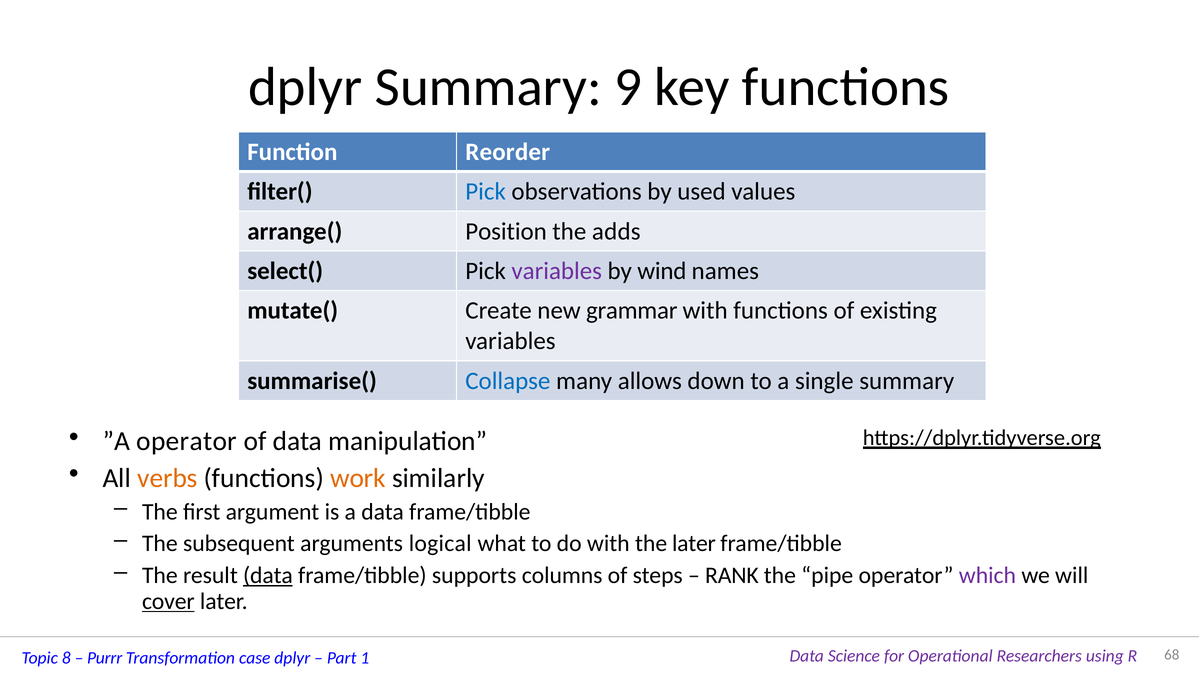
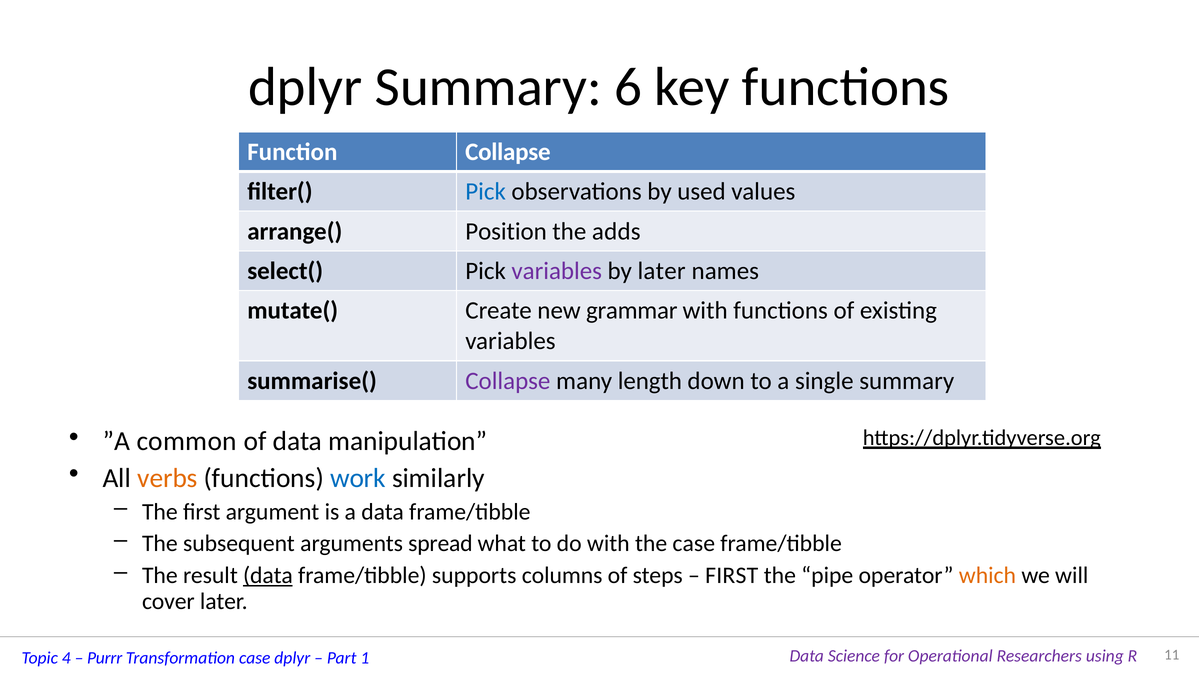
9: 9 -> 6 (628, 87)
Function Reorder: Reorder -> Collapse (508, 152)
by wind: wind -> later (662, 271)
Collapse colour: blue -> purple (508, 381)
allows: allows -> length (650, 381)
”A operator: operator -> common (187, 441)
work colour: orange -> blue (358, 478)
logical: logical -> spread (440, 543)
the later: later -> case (694, 543)
RANK: RANK -> FIRST (732, 575)
which colour: purple -> orange (987, 575)
cover underline: present -> none (168, 601)
8: 8 -> 4 (66, 657)
68: 68 -> 11 (1172, 654)
